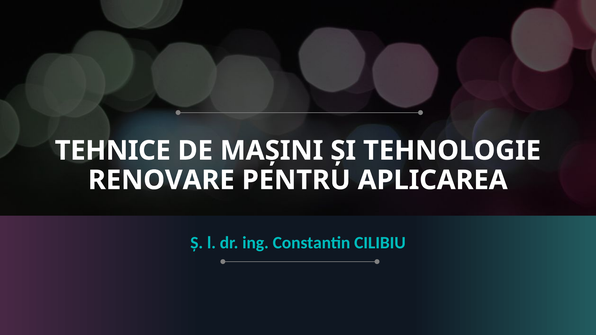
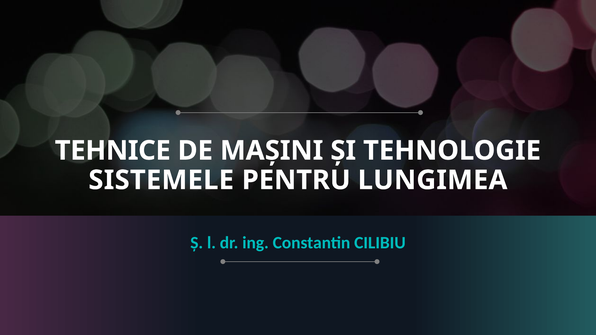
RENOVARE: RENOVARE -> SISTEMELE (161, 180)
APLICAREA: APLICAREA -> LUNGIMEA (433, 180)
